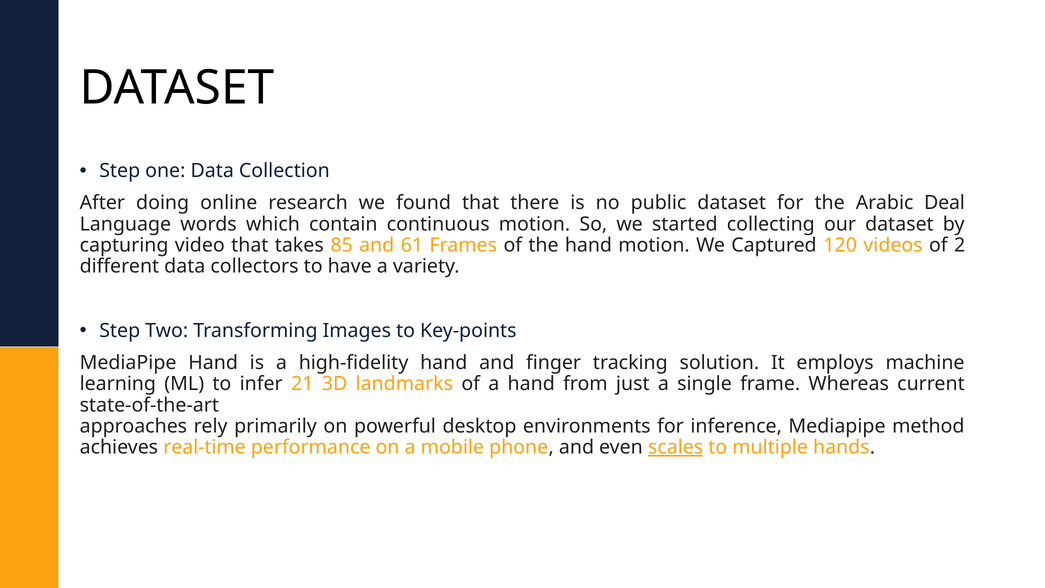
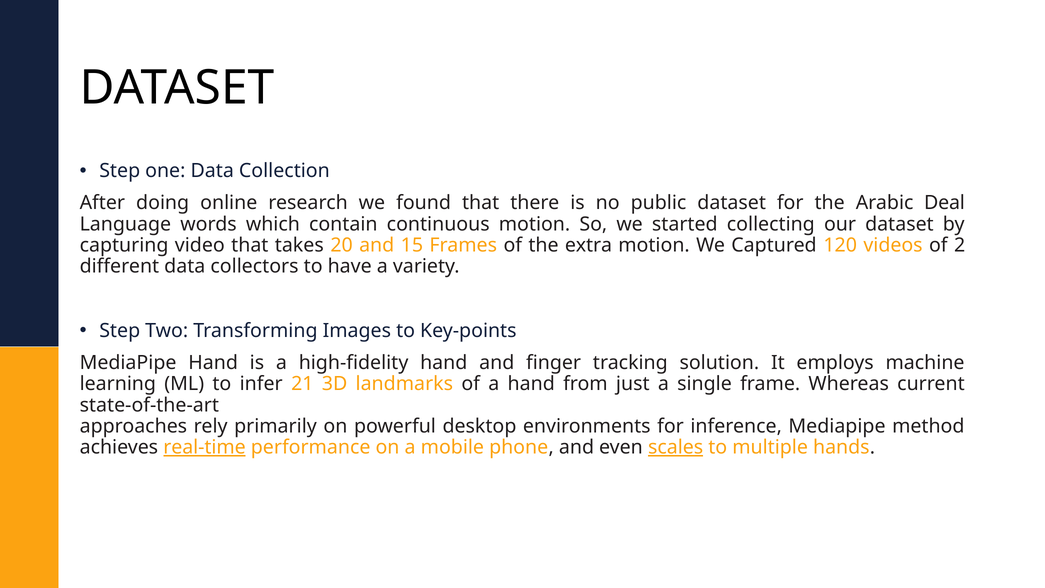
85: 85 -> 20 (342, 245)
61: 61 -> 15 (412, 245)
the hand: hand -> extra (588, 245)
real-time underline: none -> present (205, 447)
